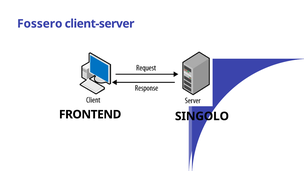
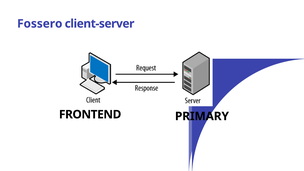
SINGOLO: SINGOLO -> PRIMARY (202, 116)
